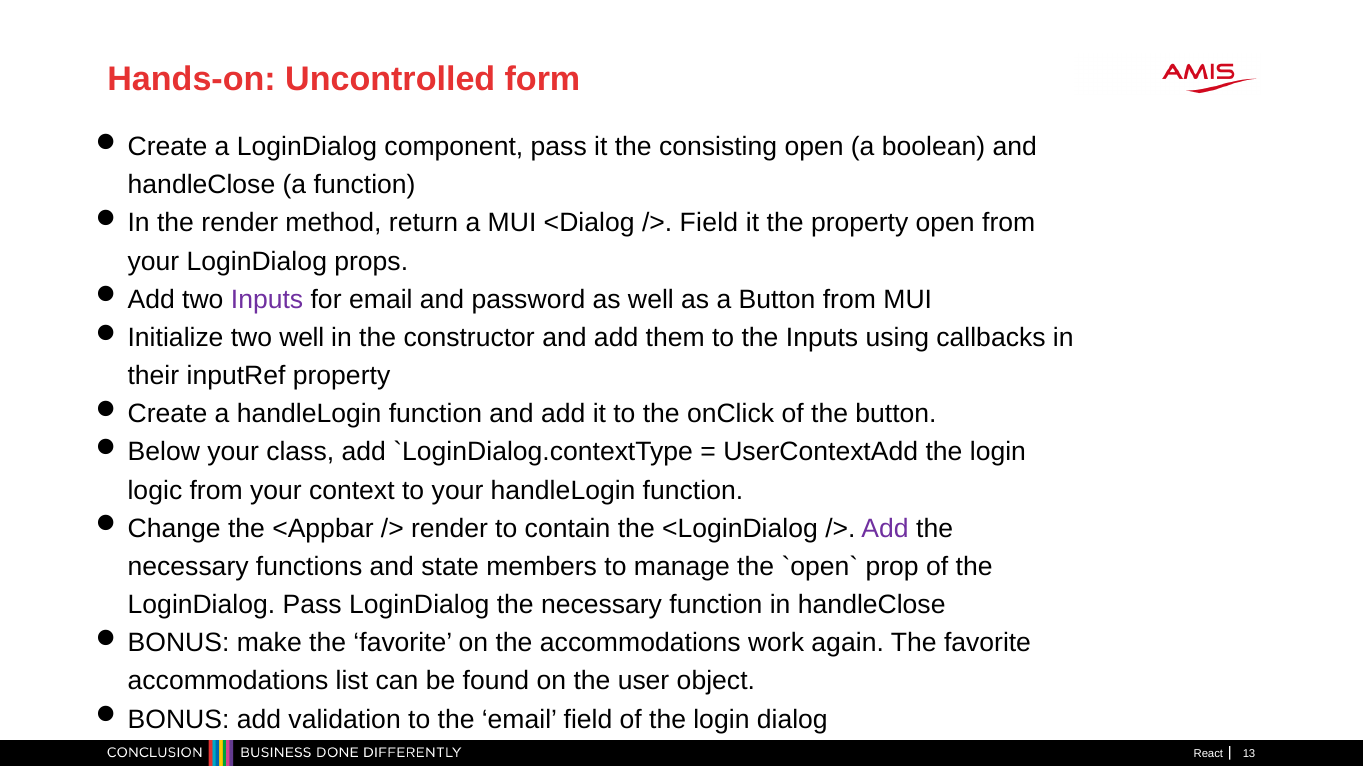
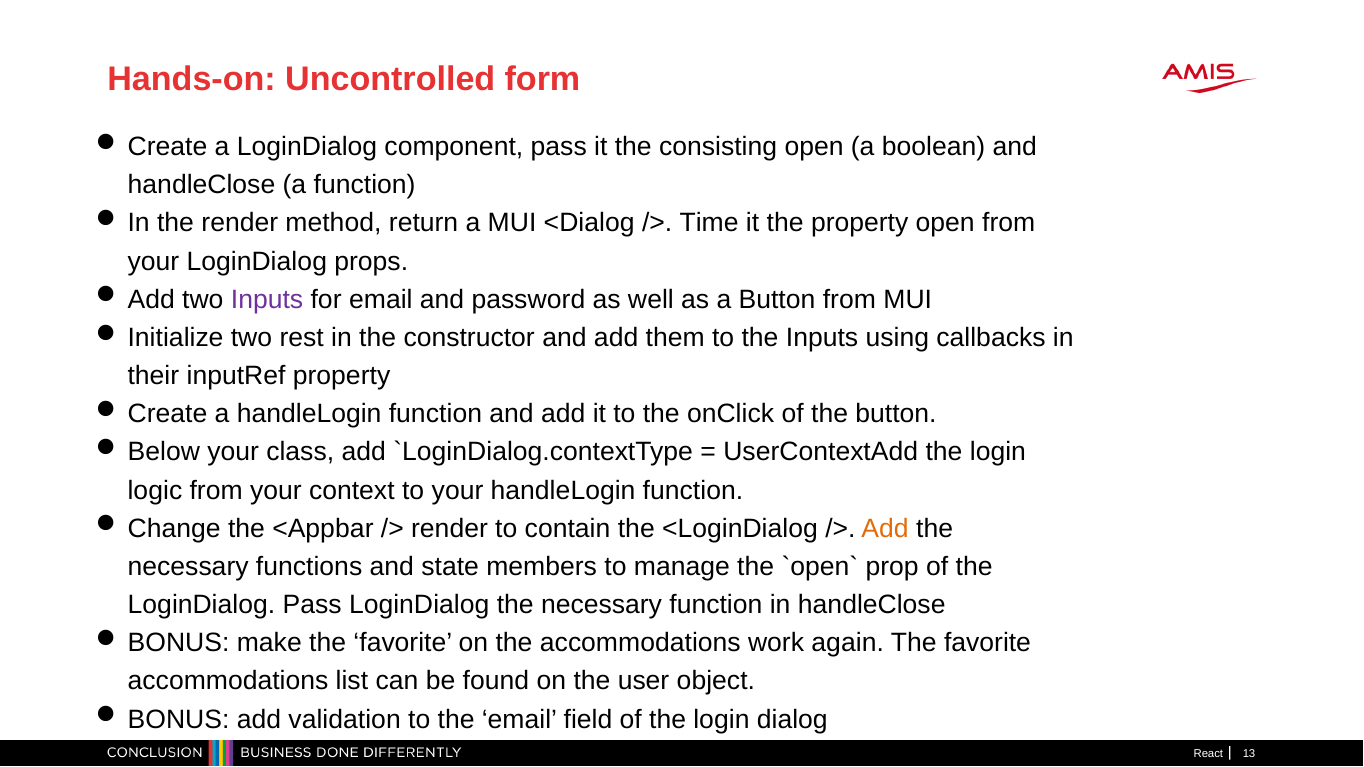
Field: Field -> Time (709, 223)
two well: well -> rest (302, 338)
Add colour: purple -> orange (885, 529)
